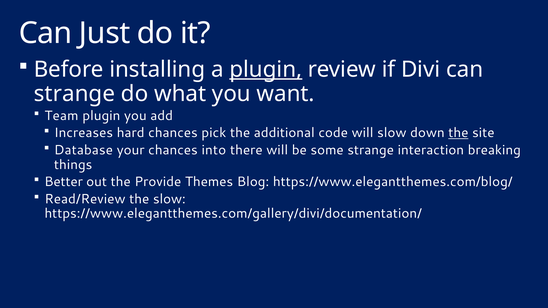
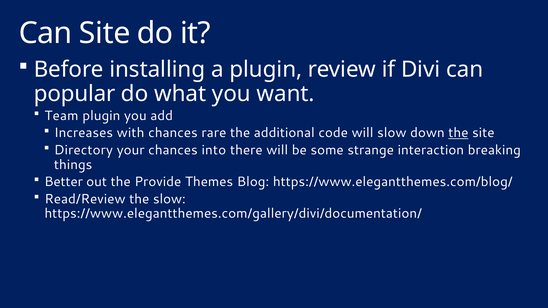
Can Just: Just -> Site (105, 33)
plugin underline: present -> none (266, 70)
strange: strange -> popular (75, 94)
hard: hard -> with (131, 133)
pick: pick -> rare (214, 133)
Database: Database -> Directory (83, 150)
